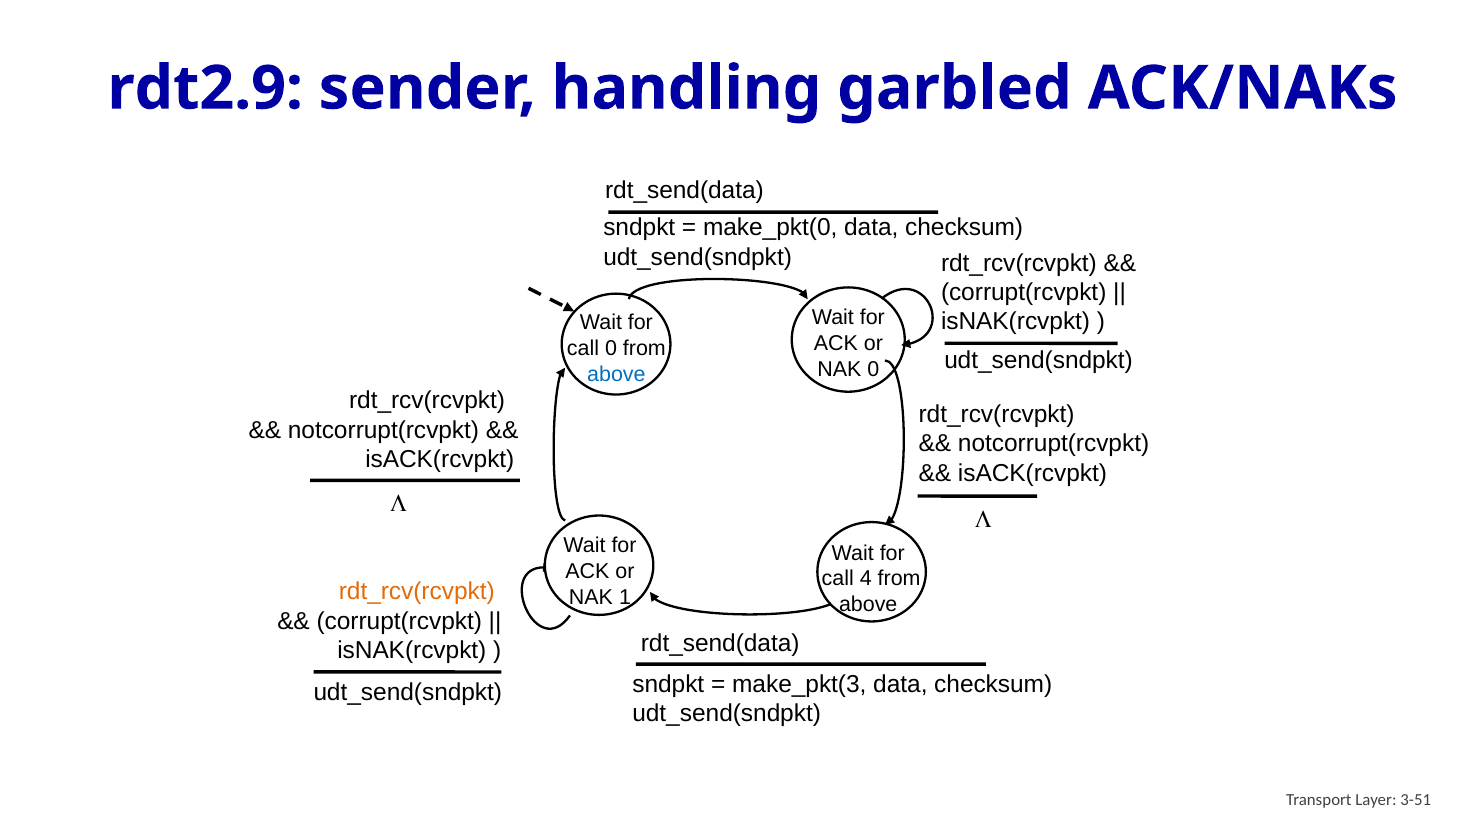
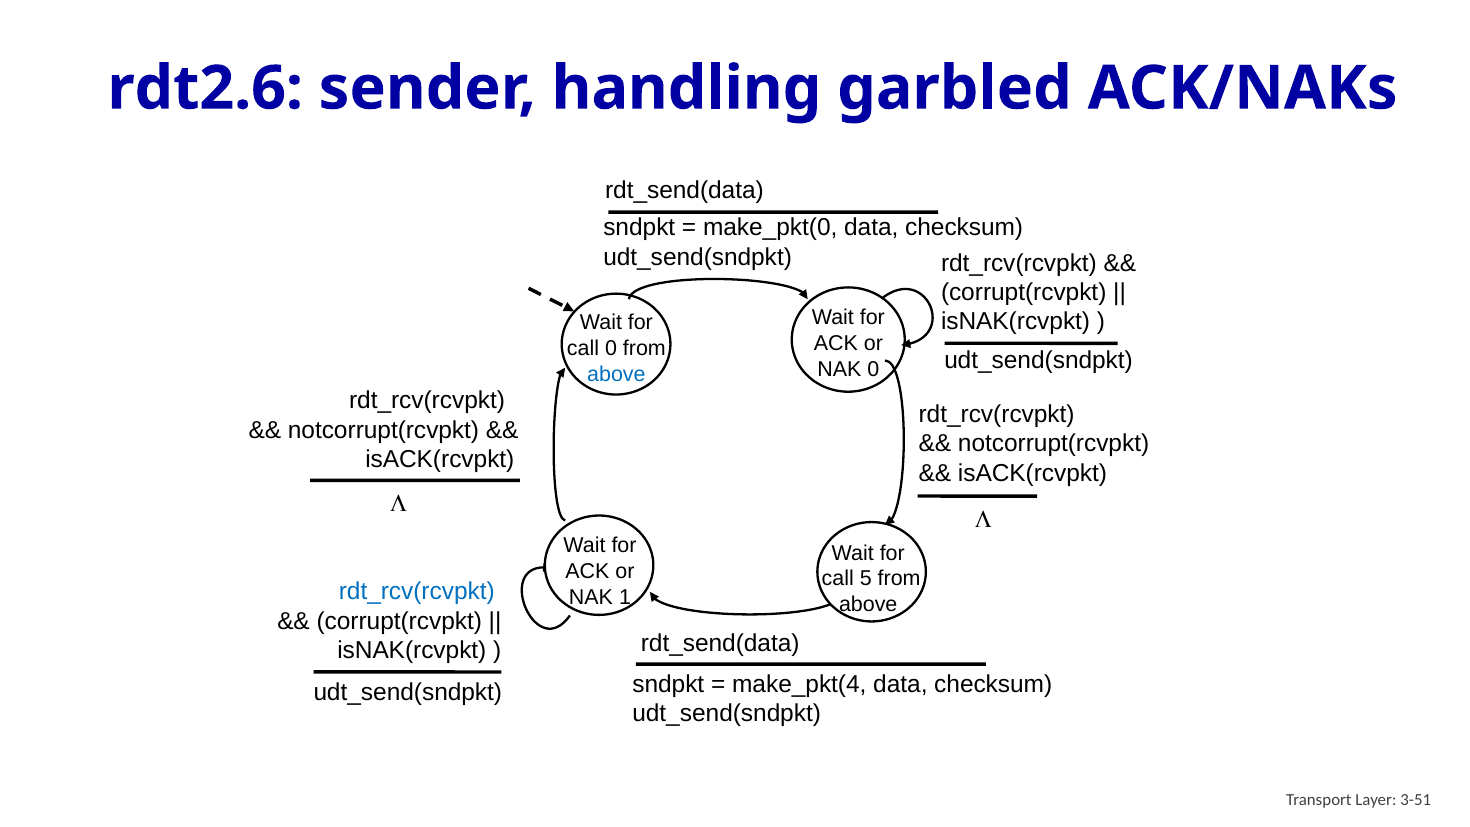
rdt2.9: rdt2.9 -> rdt2.6 (205, 88)
4: 4 -> 5 (866, 579)
rdt_rcv(rcvpkt colour: orange -> blue (417, 592)
make_pkt(3: make_pkt(3 -> make_pkt(4 (799, 684)
